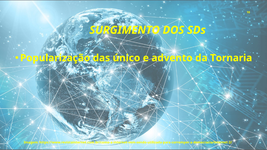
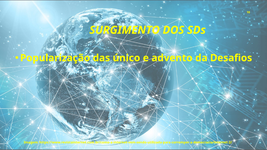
Tornaria: Tornaria -> Desafios (231, 58)
